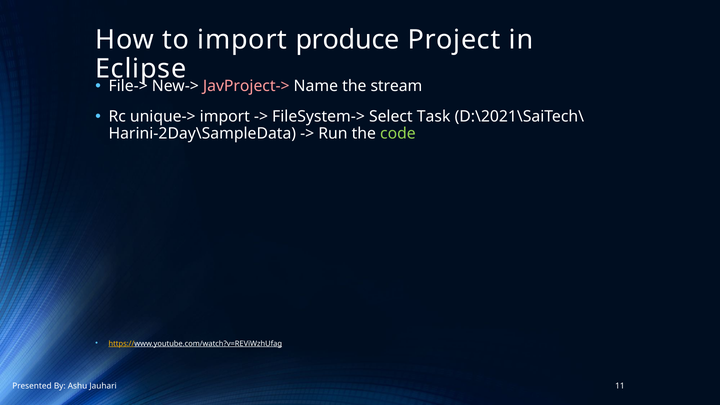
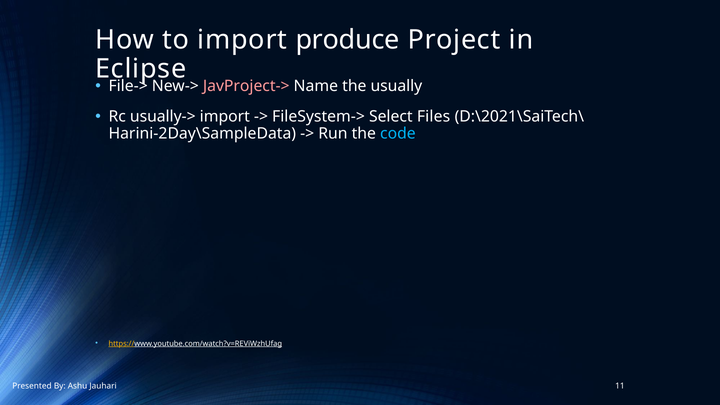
stream: stream -> usually (396, 86)
unique->: unique-> -> usually-> (163, 117)
Task: Task -> Files (434, 117)
code colour: light green -> light blue (398, 134)
